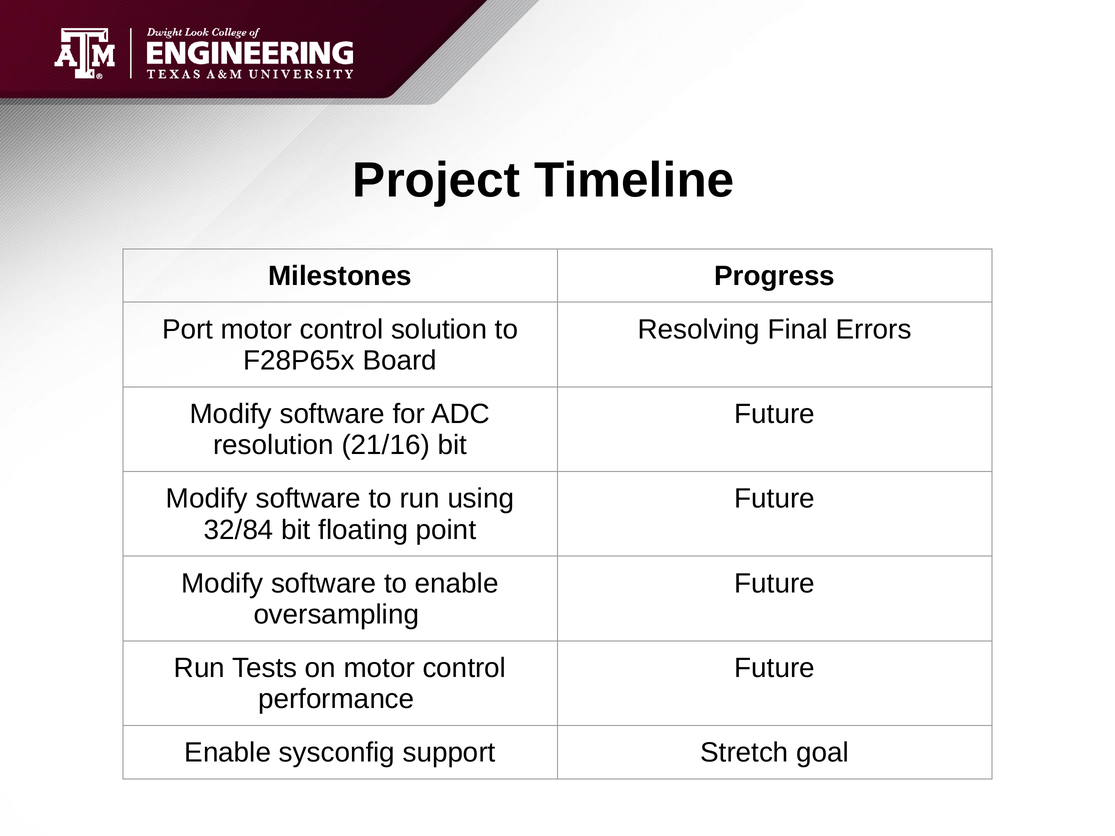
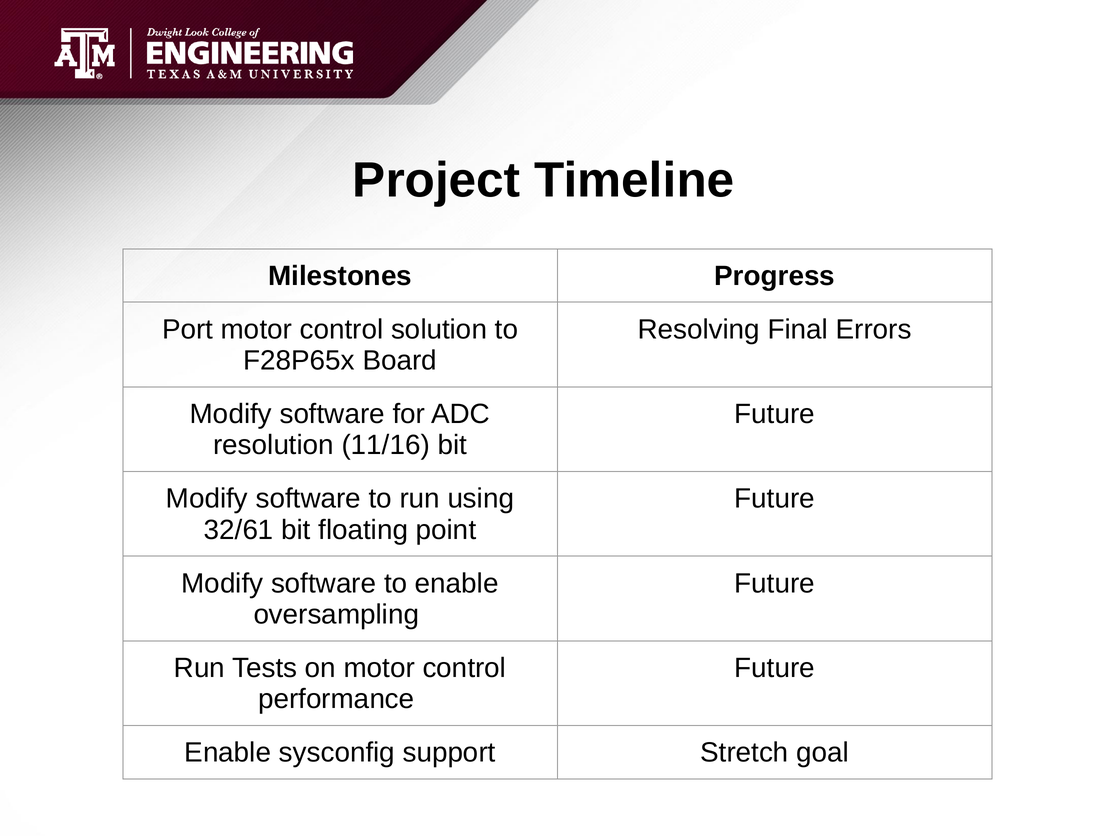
21/16: 21/16 -> 11/16 (386, 445)
32/84: 32/84 -> 32/61 (239, 530)
